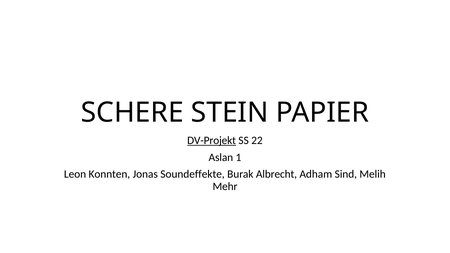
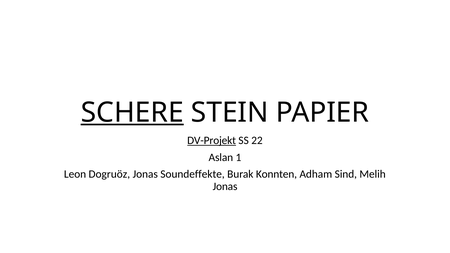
SCHERE underline: none -> present (132, 112)
Konnten: Konnten -> Dogruöz (109, 174)
Albrecht: Albrecht -> Konnten (276, 174)
Mehr: Mehr -> Jonas (225, 186)
